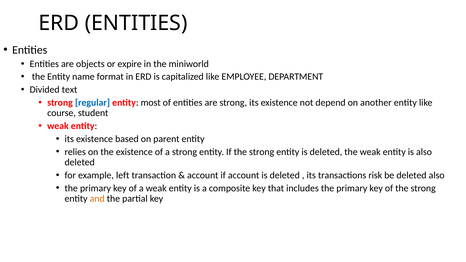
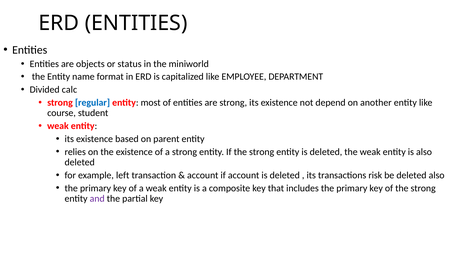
expire: expire -> status (130, 64)
text: text -> calc (69, 90)
and colour: orange -> purple (97, 199)
